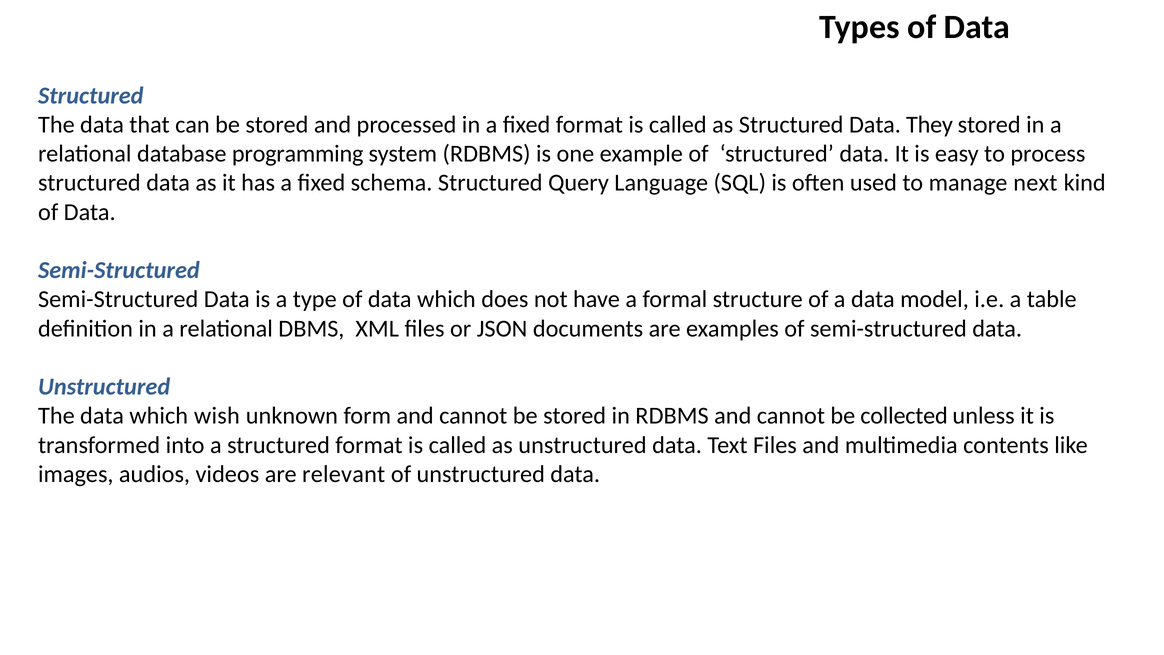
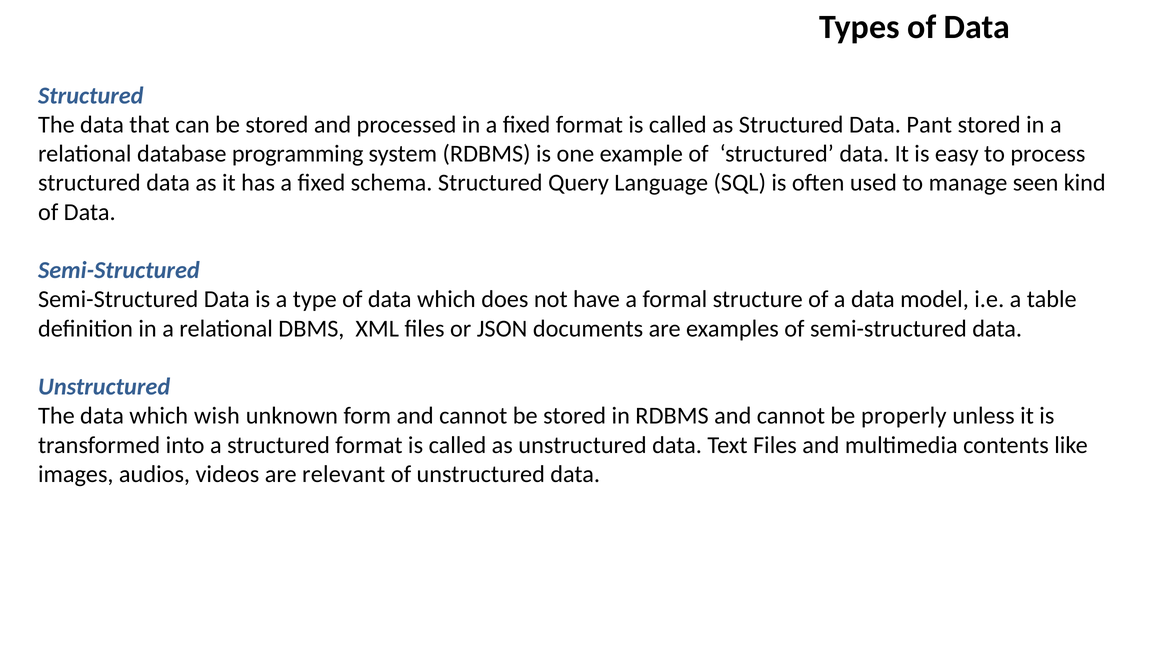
They: They -> Pant (929, 125)
next: next -> seen (1036, 183)
collected: collected -> properly (904, 416)
